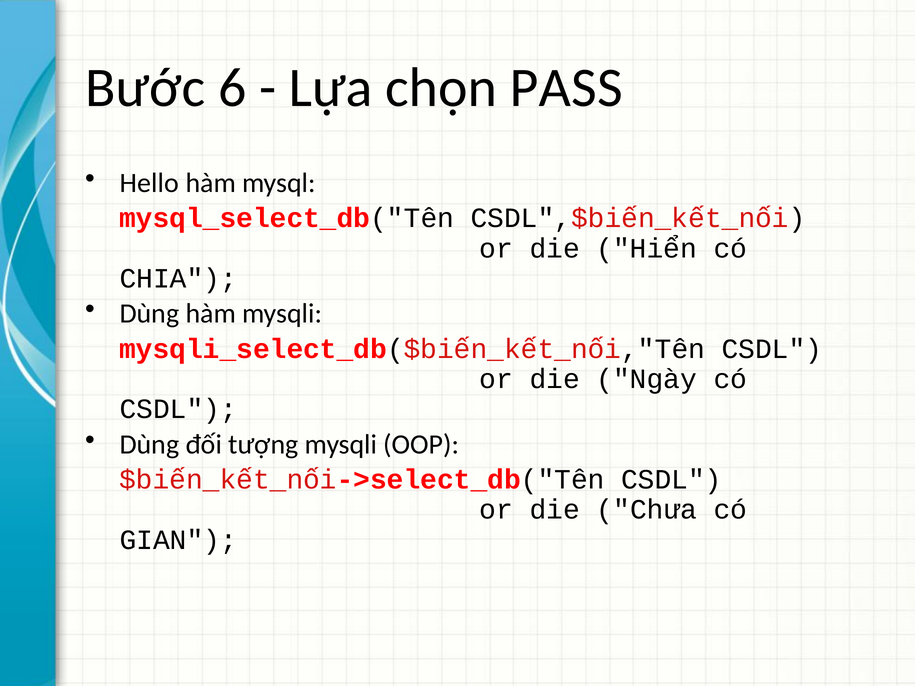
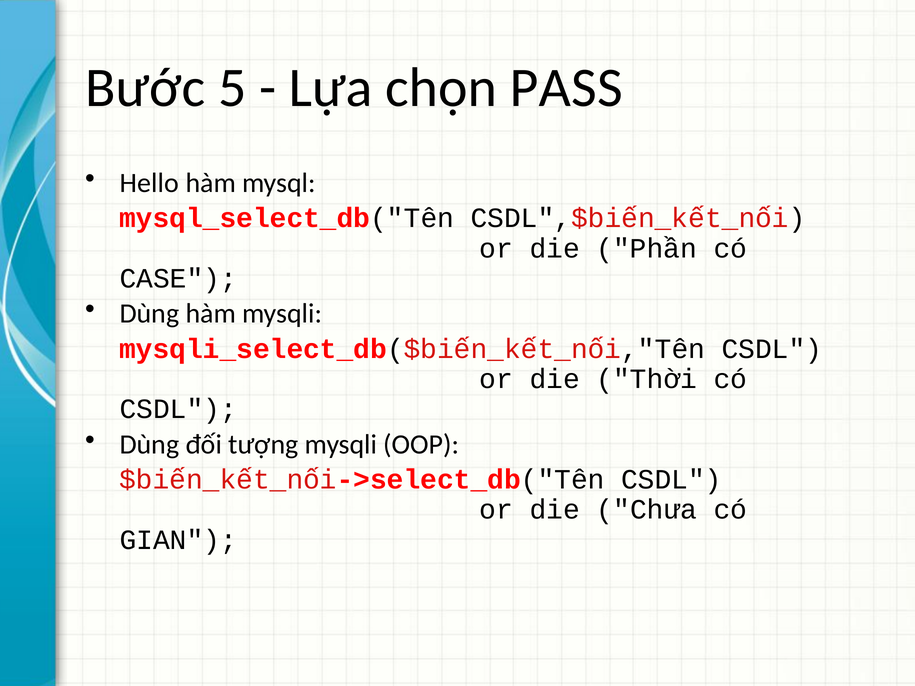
6: 6 -> 5 (232, 88)
Hiển: Hiển -> Phần (647, 248)
CHIA: CHIA -> CASE (178, 279)
Ngày: Ngày -> Thời (647, 379)
